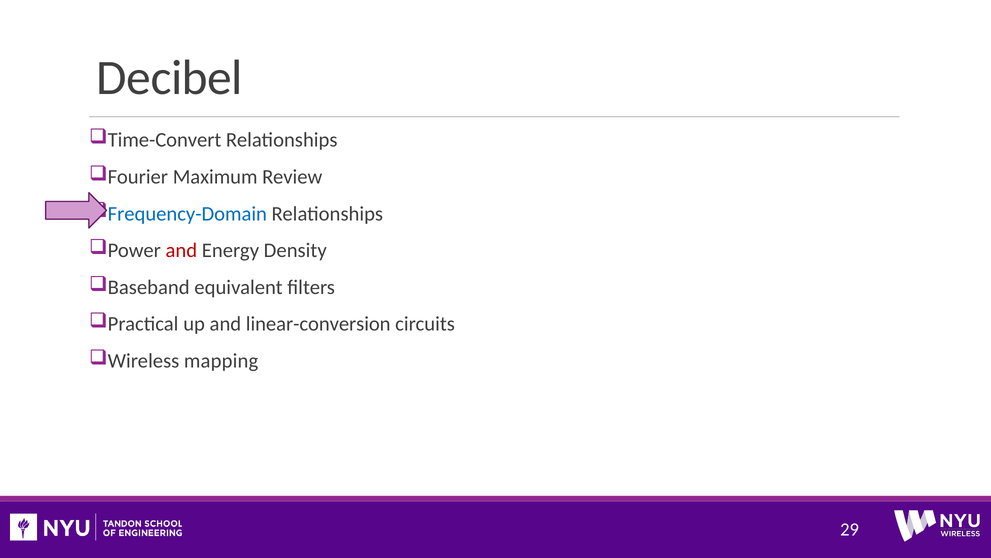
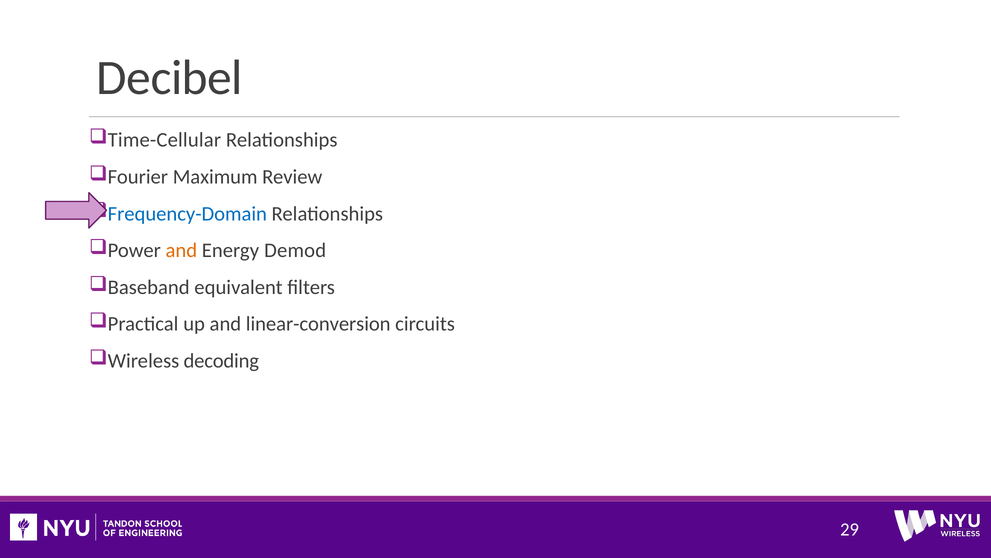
Time-Convert: Time-Convert -> Time-Cellular (164, 140)
and colour: red -> orange (181, 250)
Density: Density -> Demod (295, 250)
mapping: mapping -> decoding (221, 361)
